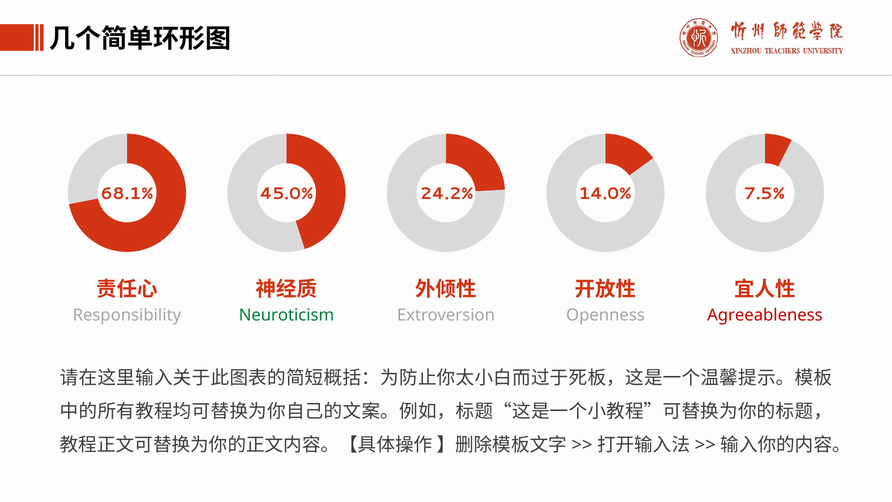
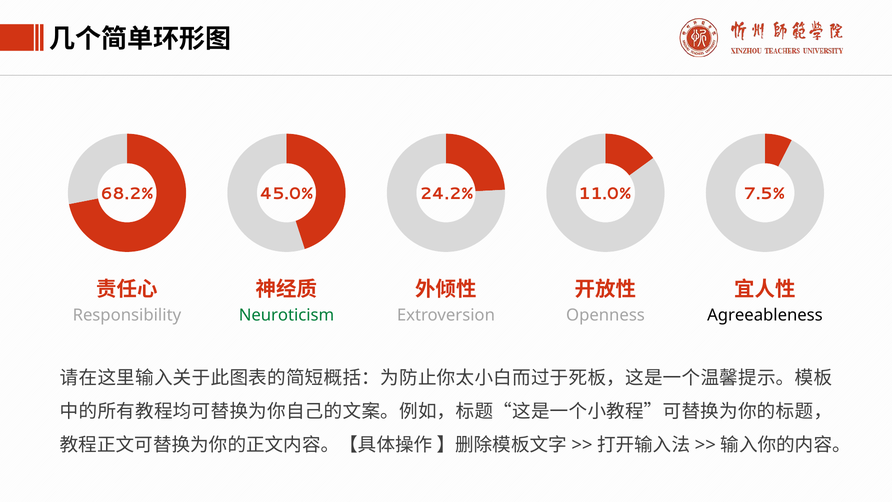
68.1%: 68.1% -> 68.2% (127, 194)
14.0%: 14.0% -> 11.0% (605, 194)
Agreeableness colour: red -> black (765, 315)
